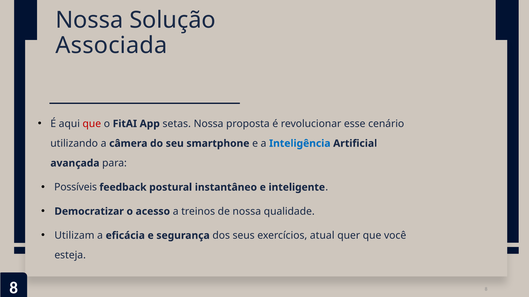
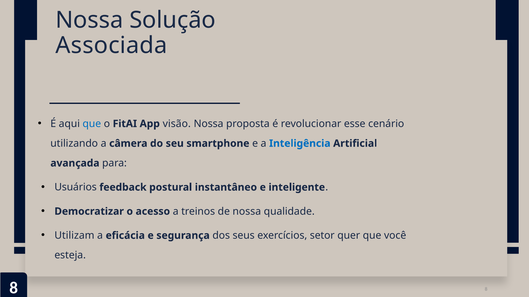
que colour: red -> blue (92, 124)
setas: setas -> visão (177, 124)
Possíveis: Possíveis -> Usuários (76, 188)
atual: atual -> setor (322, 236)
